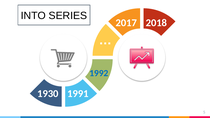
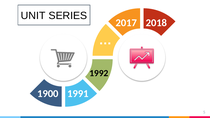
INTO: INTO -> UNIT (33, 16)
1992 colour: blue -> black (99, 73)
1930: 1930 -> 1900 (48, 94)
